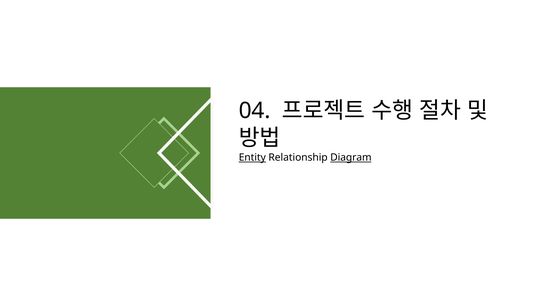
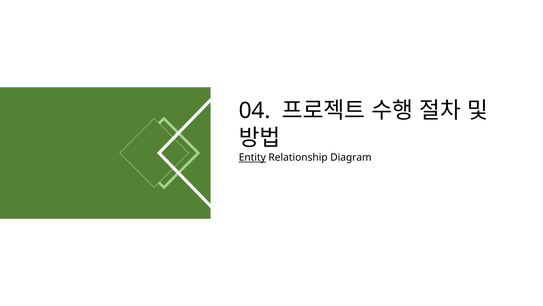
Diagram underline: present -> none (351, 157)
